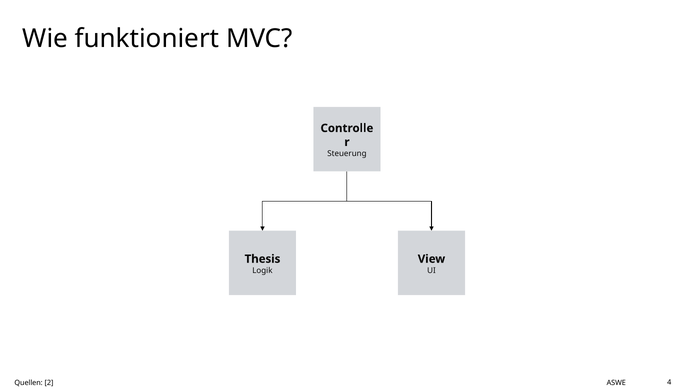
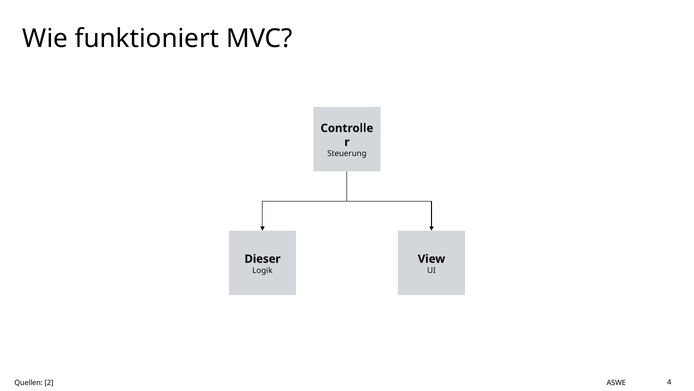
Thesis: Thesis -> Dieser (263, 259)
